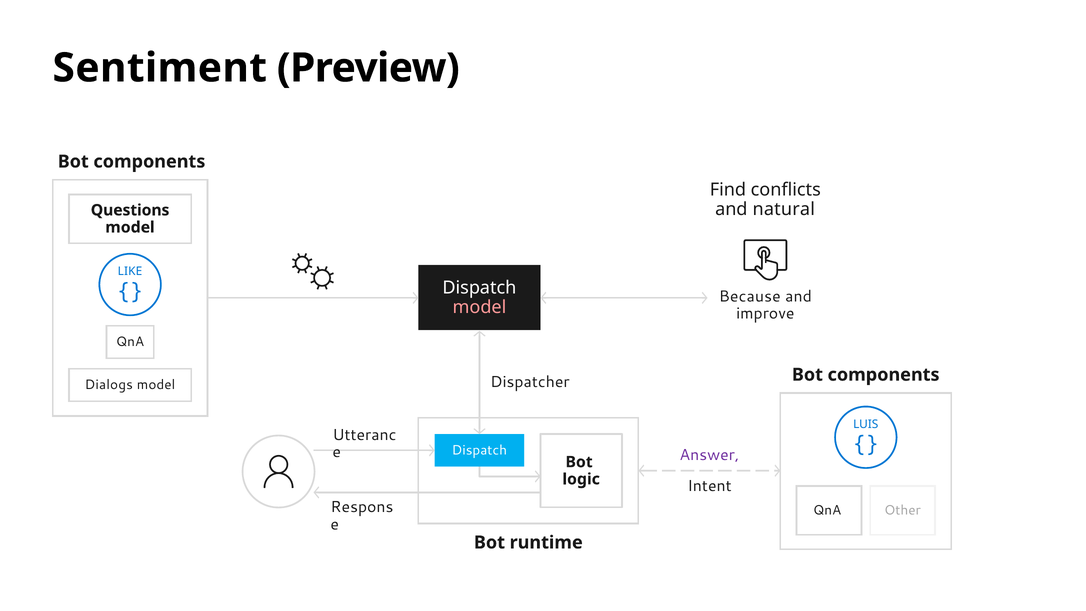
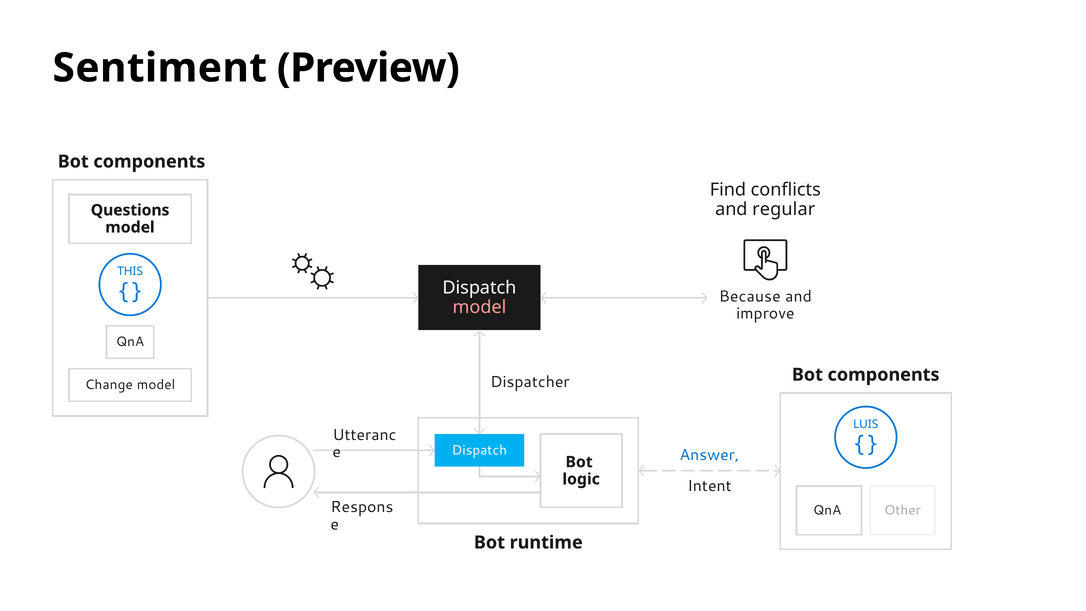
natural: natural -> regular (784, 209)
LIKE: LIKE -> THIS (130, 272)
Dialogs: Dialogs -> Change (109, 385)
Answer colour: purple -> blue (709, 455)
